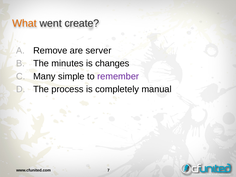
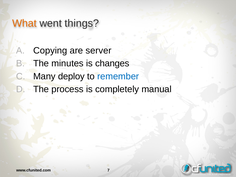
create: create -> things (82, 23)
Remove: Remove -> Copying (50, 51)
simple: simple -> deploy (71, 76)
remember colour: purple -> blue (118, 76)
